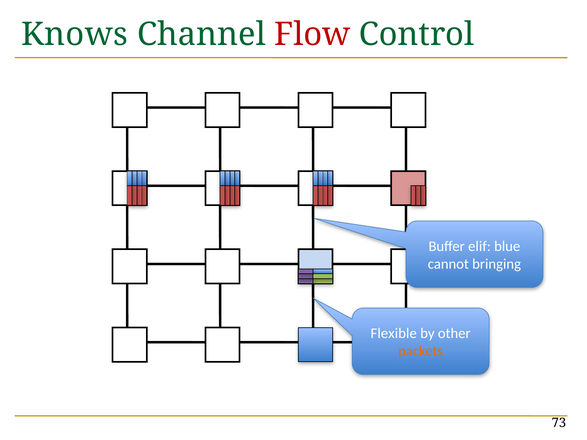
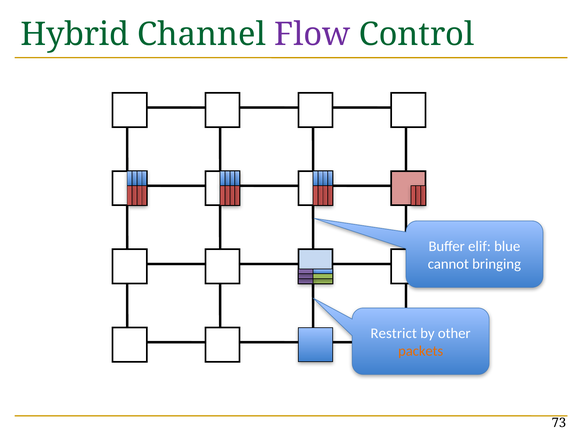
Knows: Knows -> Hybrid (75, 35)
Flow colour: red -> purple (312, 35)
Flexible: Flexible -> Restrict (394, 334)
